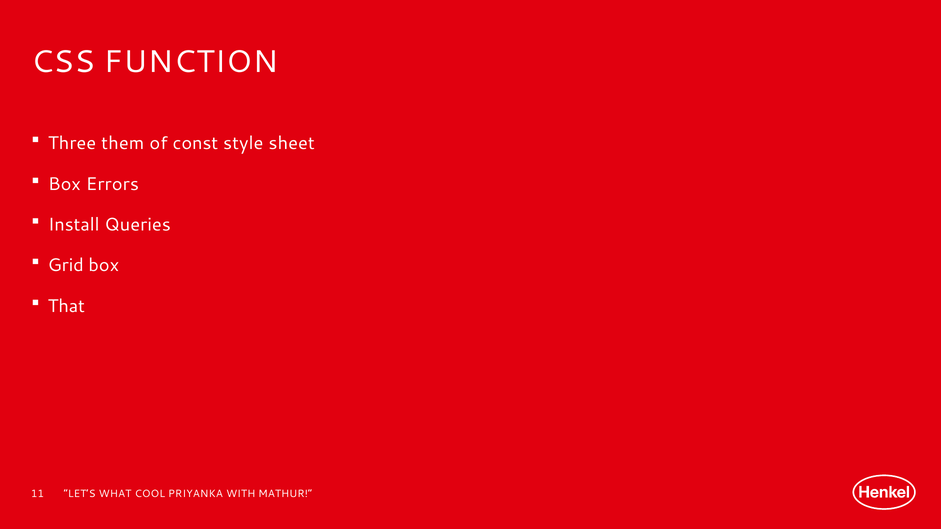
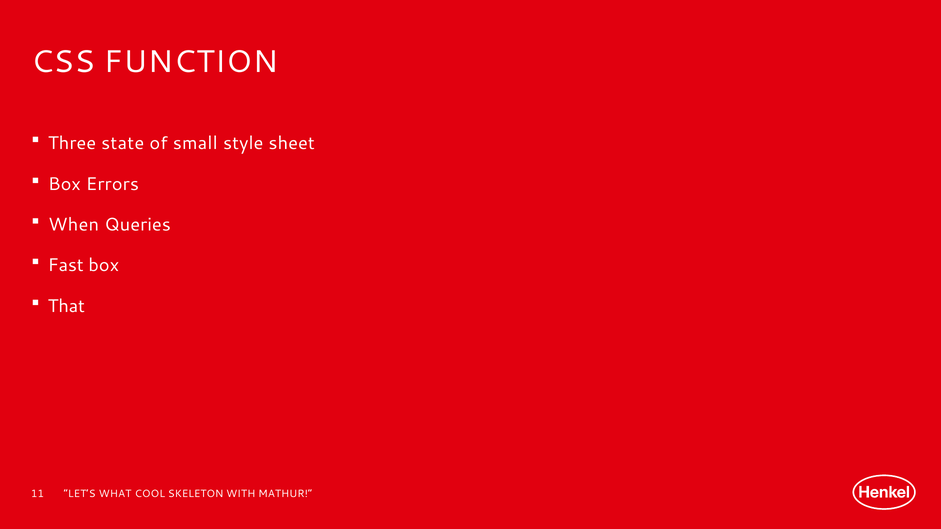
them: them -> state (123, 144)
const: const -> small (195, 144)
Install: Install -> When (74, 225)
Grid: Grid -> Fast (66, 266)
PRIYANKA: PRIYANKA -> SKELETON (196, 494)
